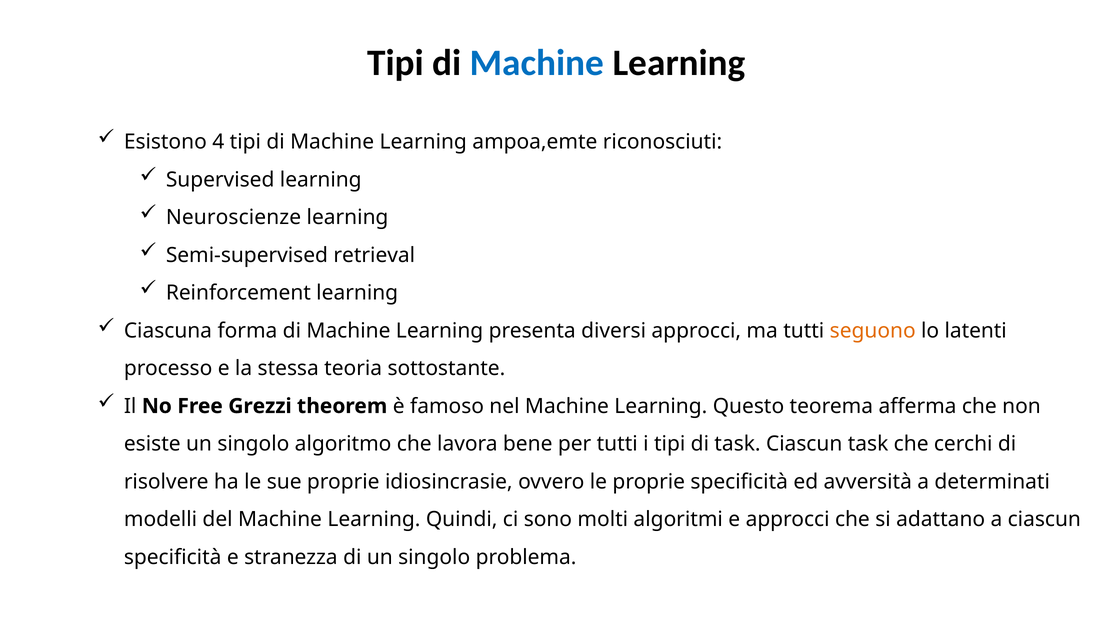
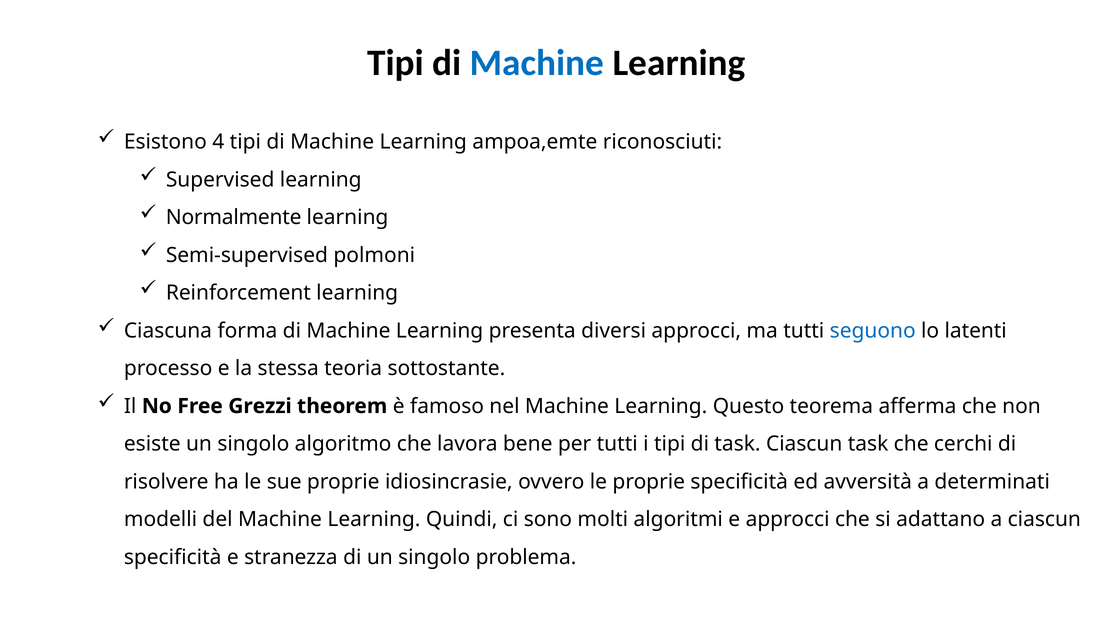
Neuroscienze: Neuroscienze -> Normalmente (234, 217)
retrieval: retrieval -> polmoni (374, 255)
seguono colour: orange -> blue (873, 331)
